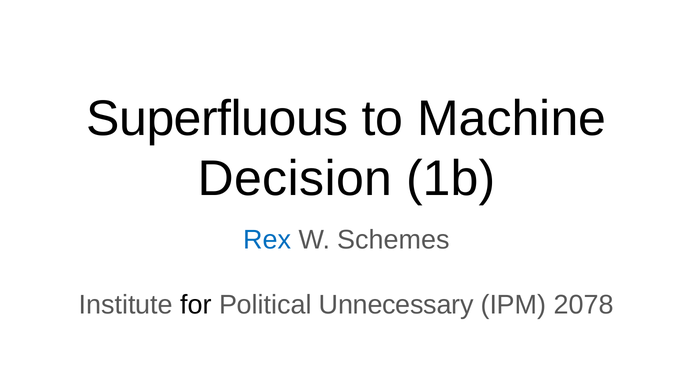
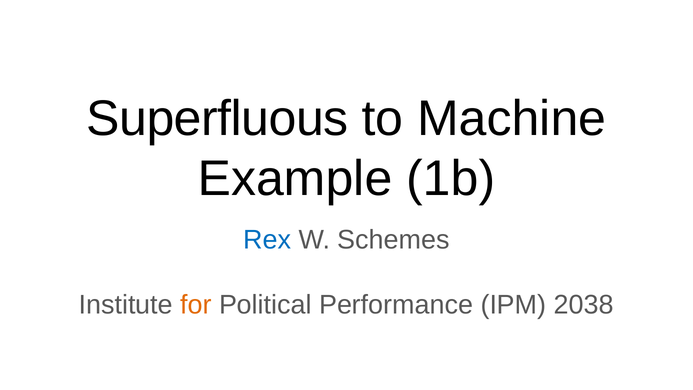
Decision: Decision -> Example (295, 179)
for colour: black -> orange (196, 305)
Unnecessary: Unnecessary -> Performance (396, 305)
2078: 2078 -> 2038 (584, 305)
